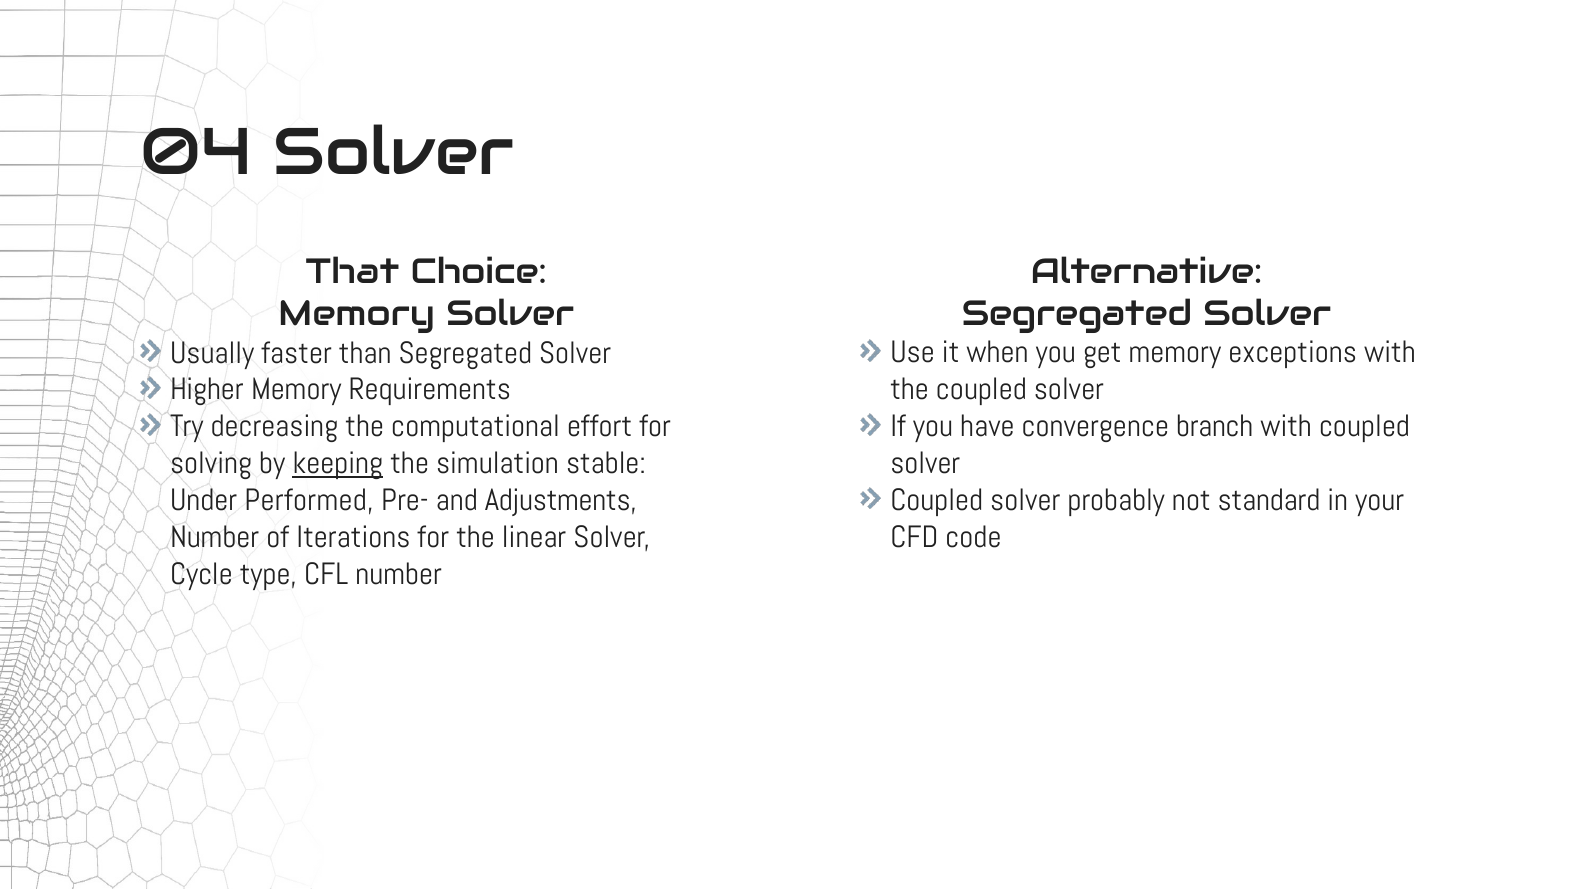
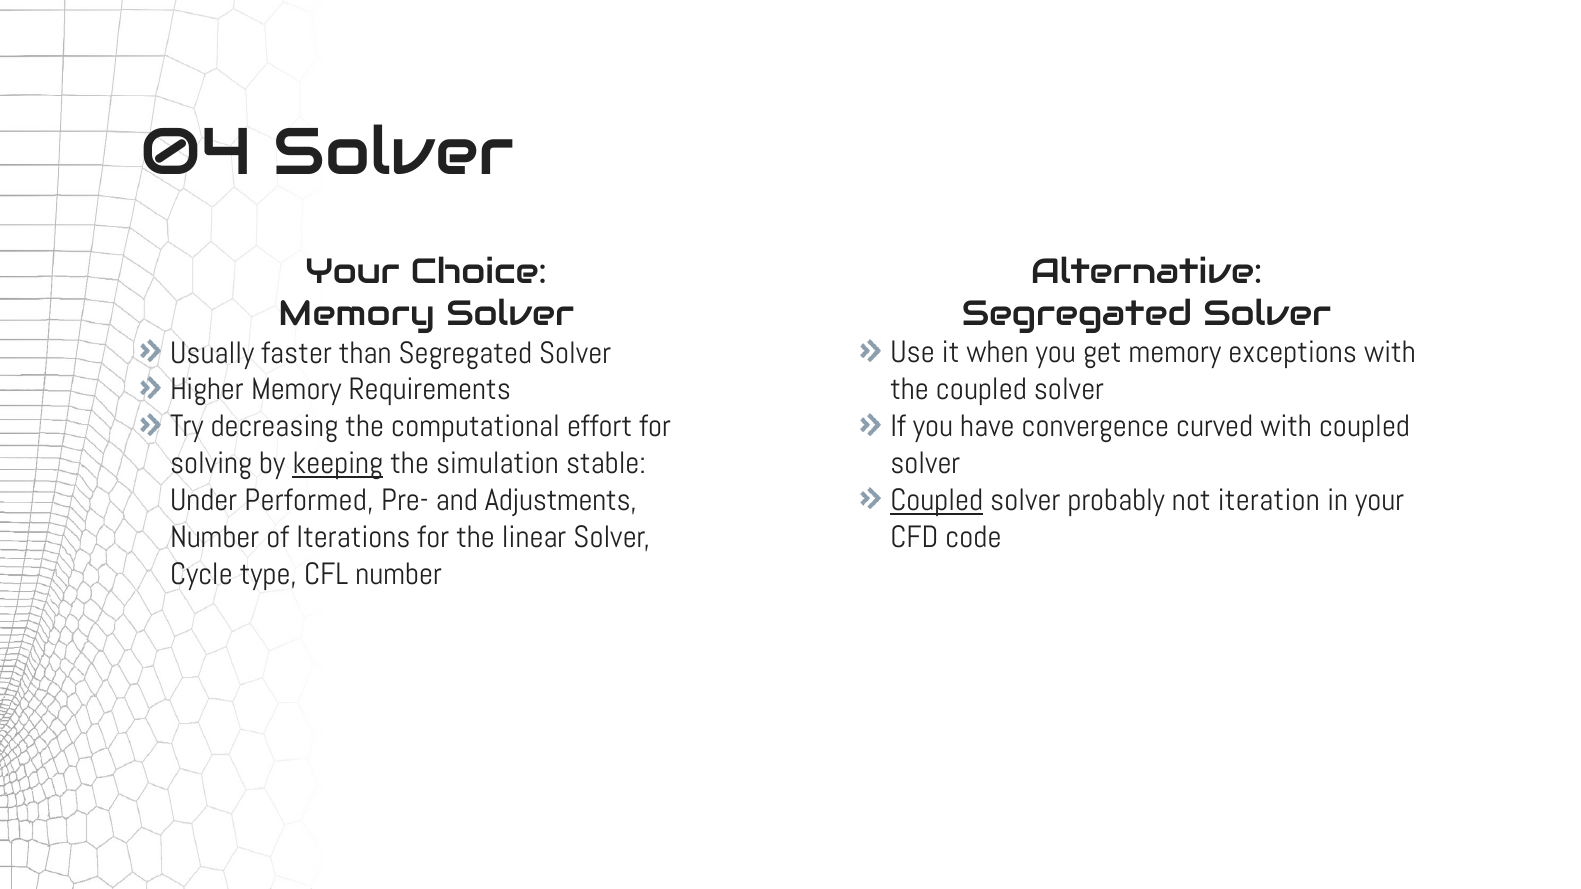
That: That -> Your (353, 272)
branch: branch -> curved (1215, 427)
Coupled underline: none -> present (937, 501)
standard: standard -> iteration (1269, 501)
